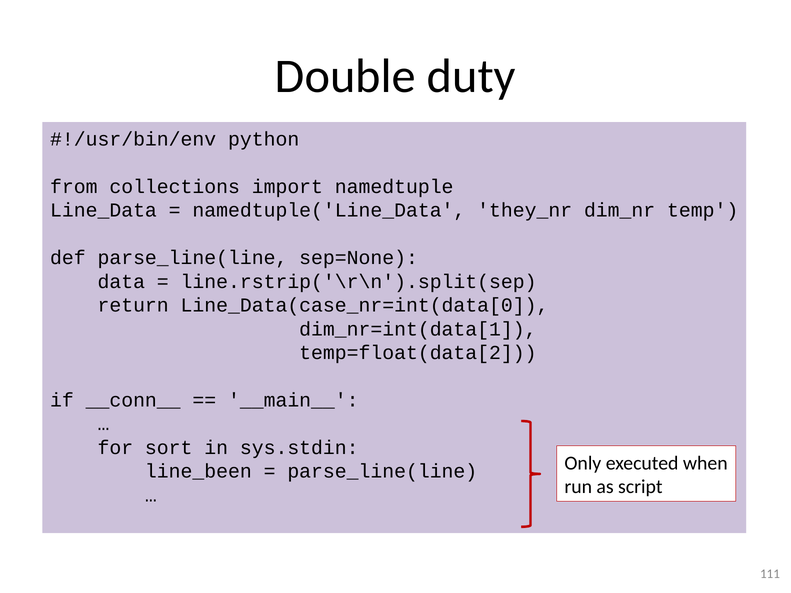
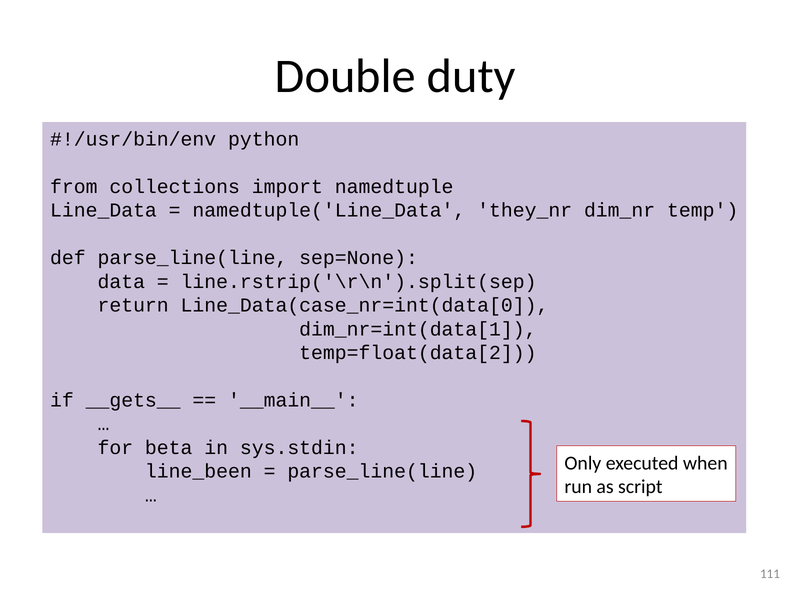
__conn__: __conn__ -> __gets__ (133, 400)
sort: sort -> beta (169, 448)
